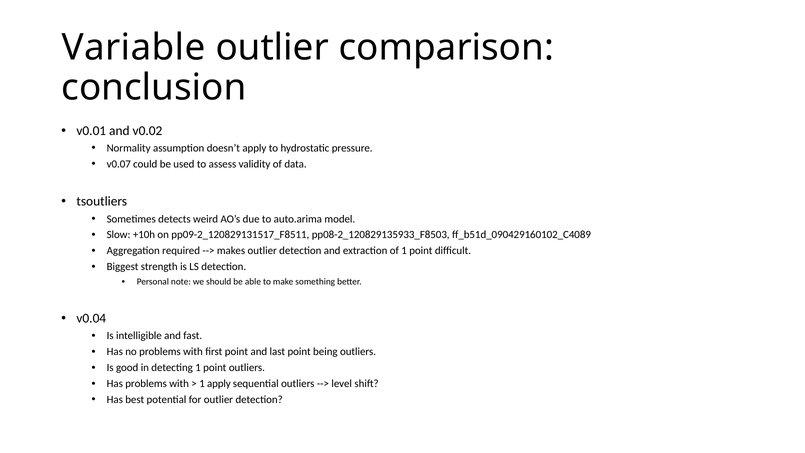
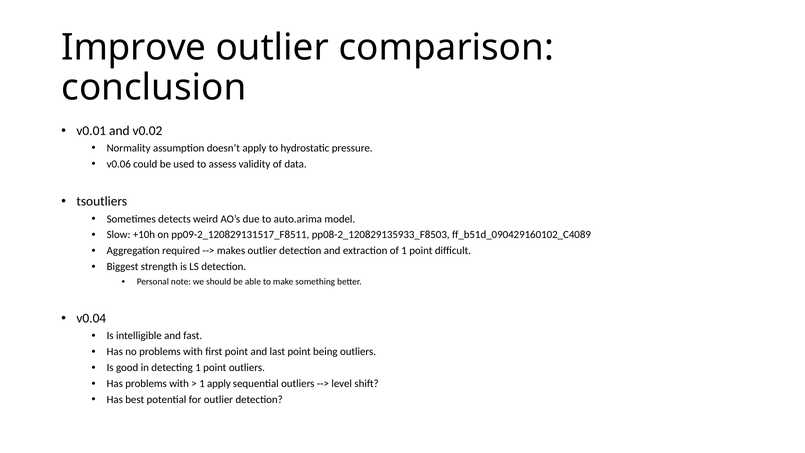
Variable: Variable -> Improve (134, 48)
v0.07: v0.07 -> v0.06 (119, 164)
